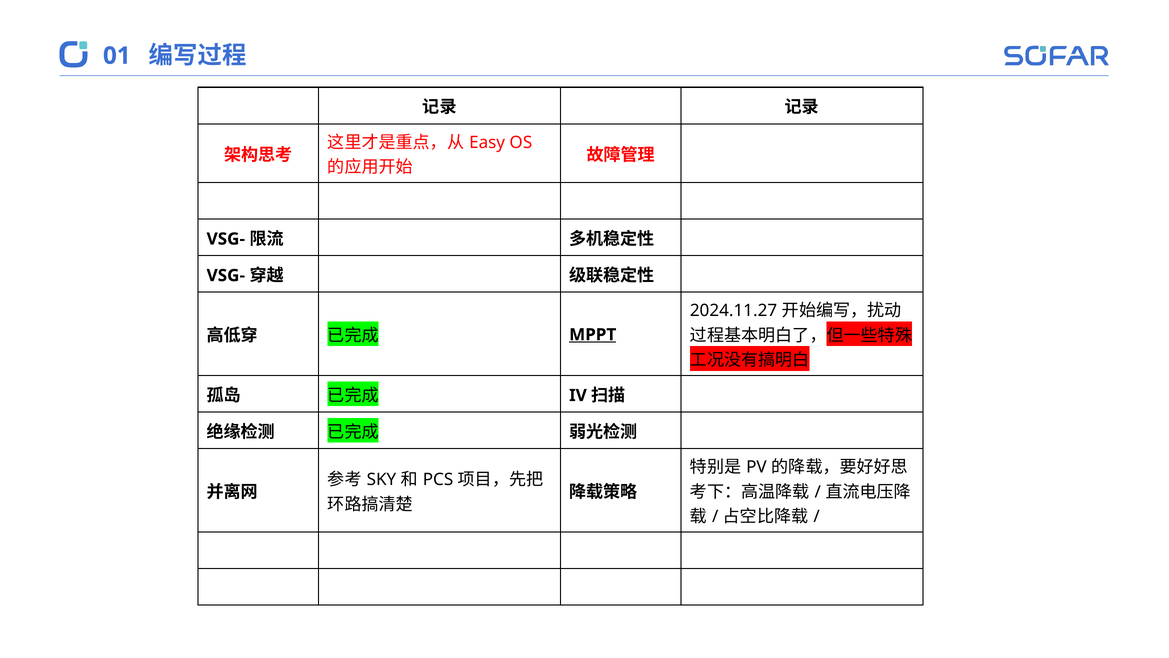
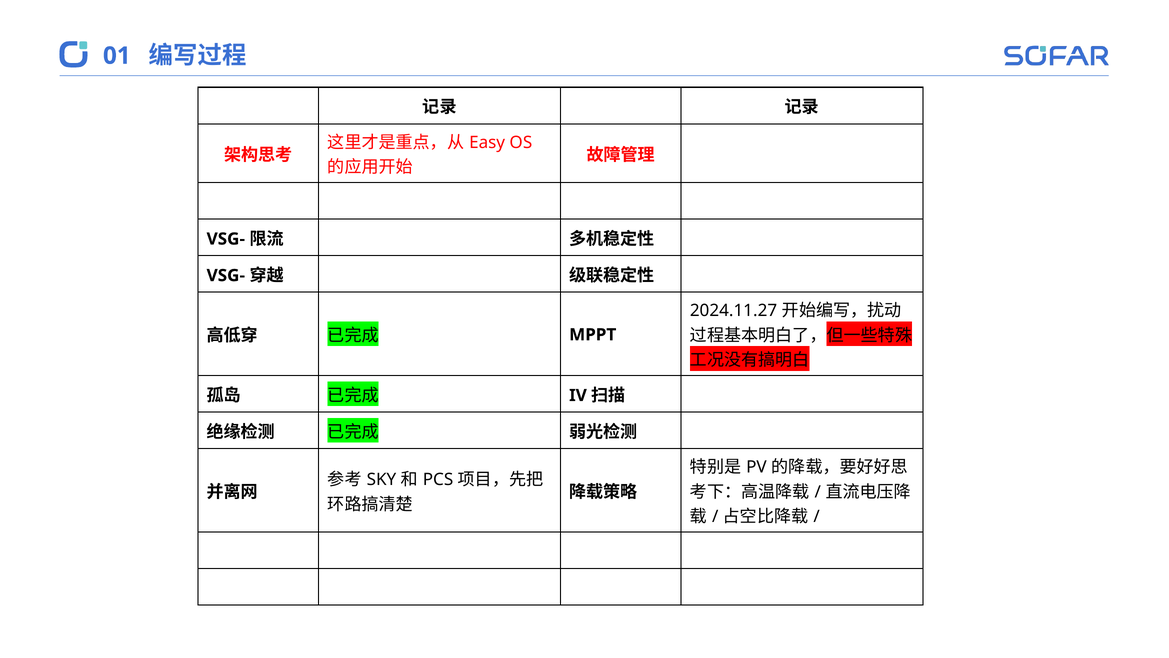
MPPT underline: present -> none (593, 335)
